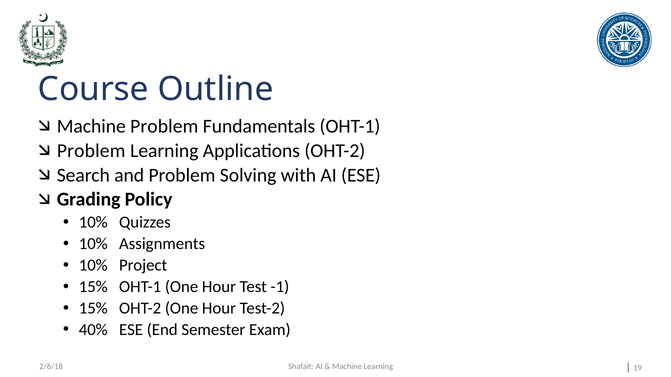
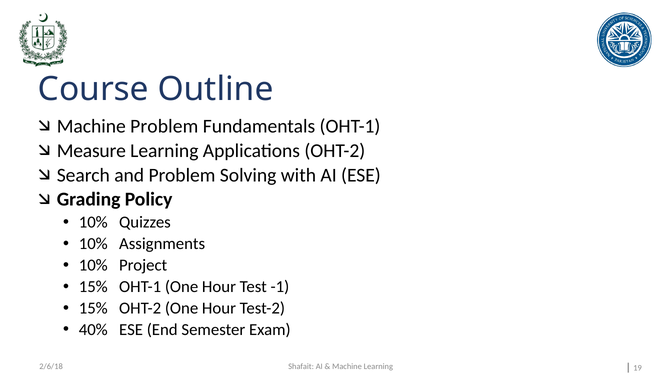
Problem: Problem -> Measure (91, 151)
